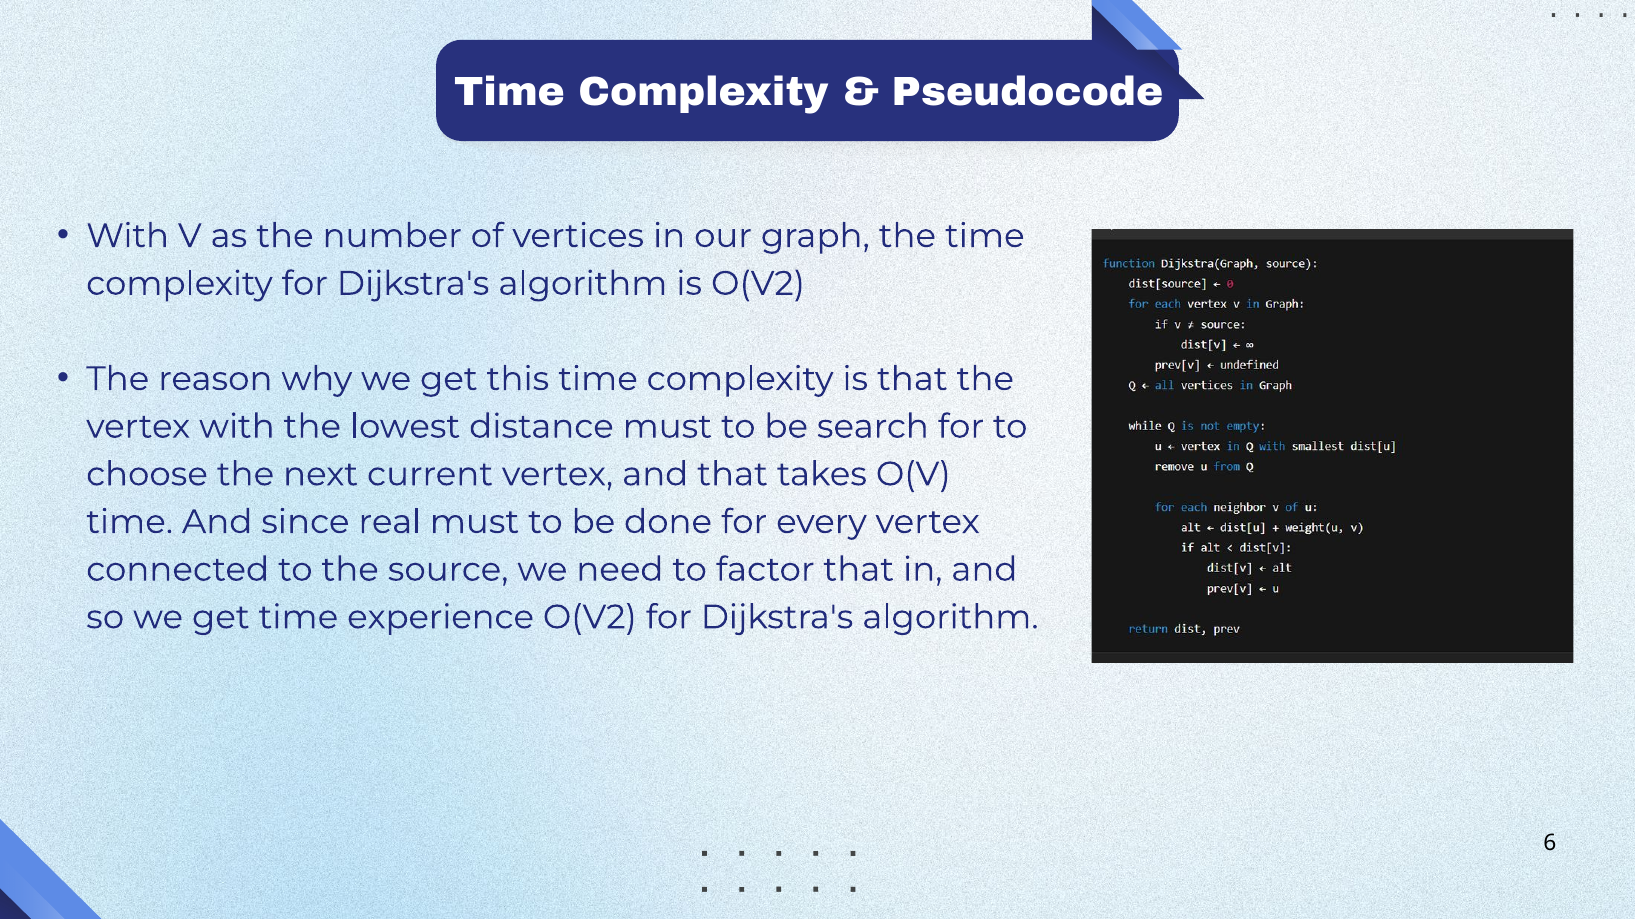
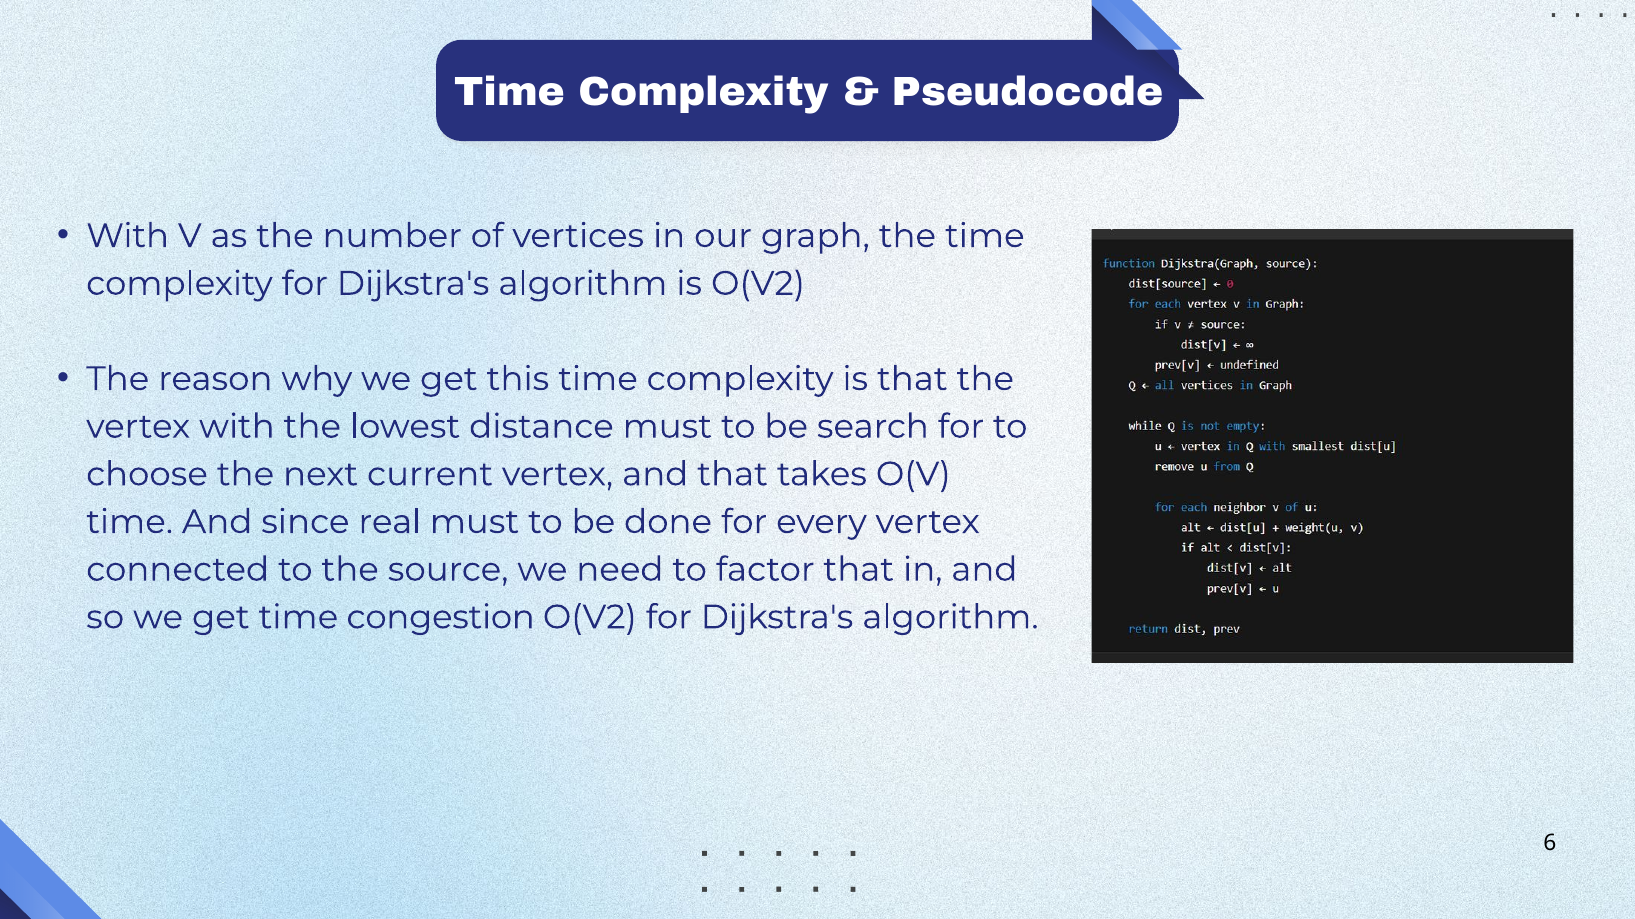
experience: experience -> congestion (441, 618)
